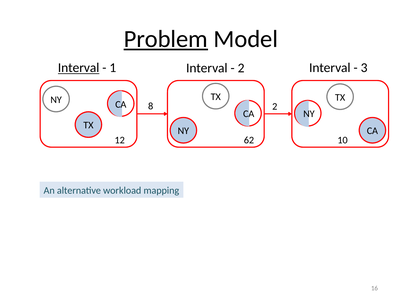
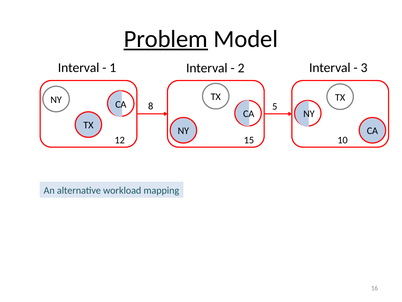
Interval underline: present -> none (79, 68)
8 2: 2 -> 5 (275, 106)
62: 62 -> 15 (249, 140)
